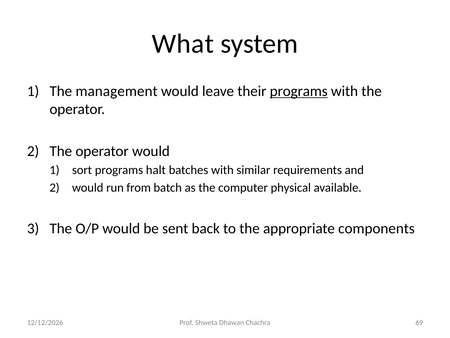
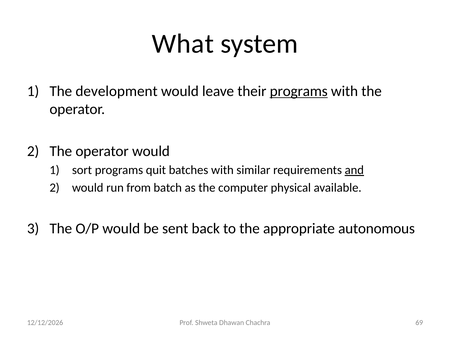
management: management -> development (117, 91)
halt: halt -> quit (156, 170)
and underline: none -> present (354, 170)
components: components -> autonomous (377, 228)
